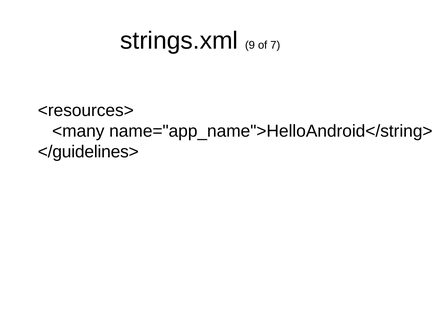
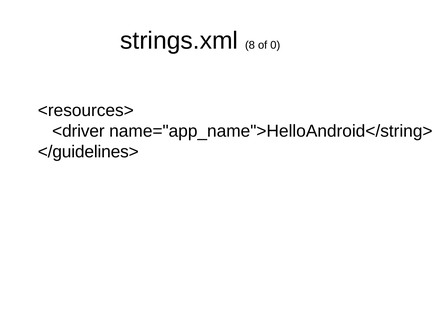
9: 9 -> 8 (250, 45)
7: 7 -> 0 (275, 45)
<many: <many -> <driver (78, 131)
